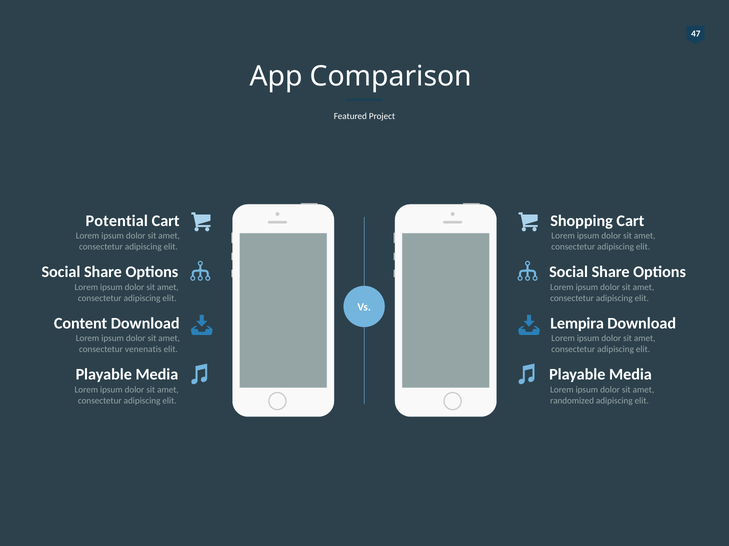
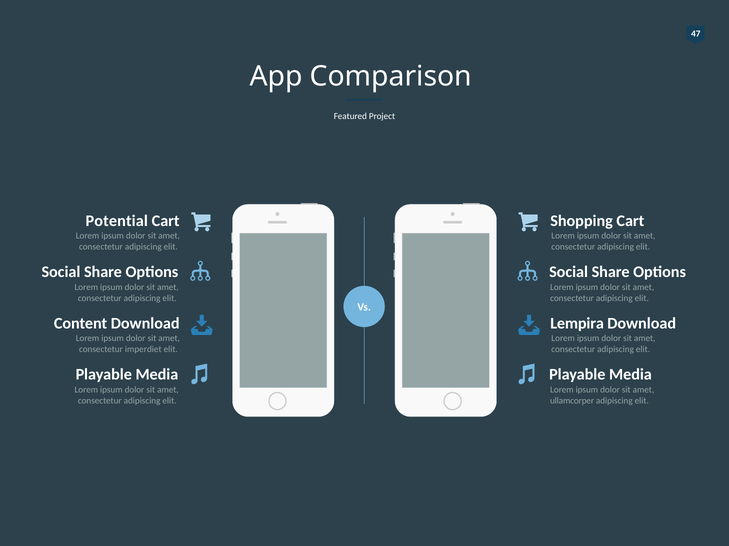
venenatis: venenatis -> imperdiet (143, 350)
randomized: randomized -> ullamcorper (572, 401)
